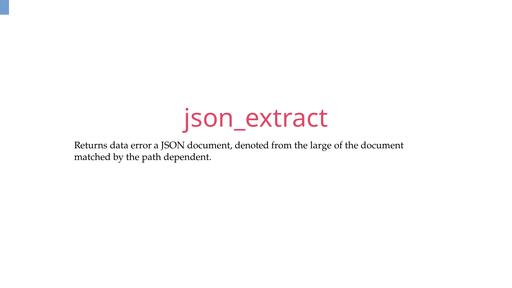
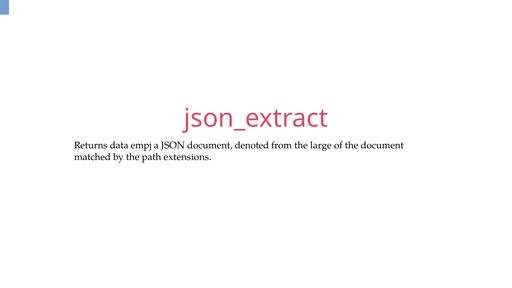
error: error -> empj (141, 145)
dependent: dependent -> extensions (188, 157)
